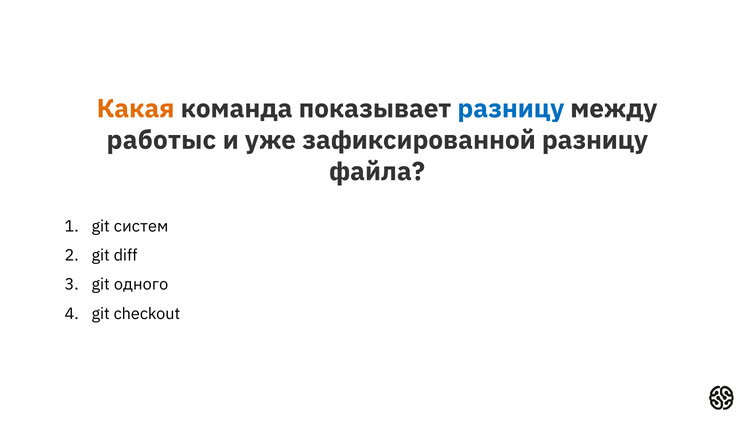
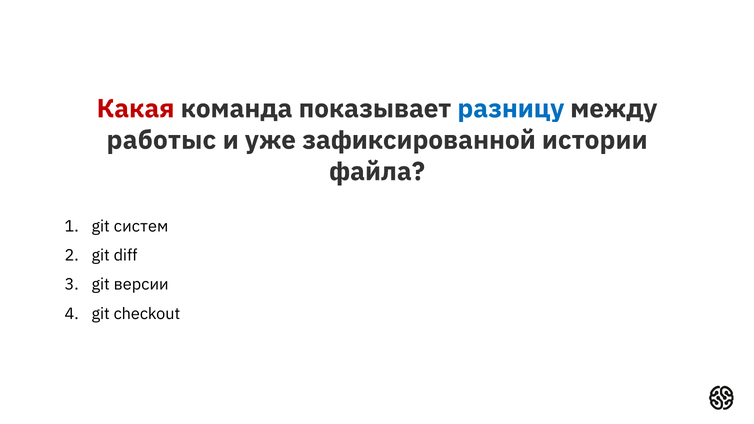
Какая colour: orange -> red (136, 109)
зафиксированной разницу: разницу -> истории (595, 140)
одного: одного -> версии (141, 285)
